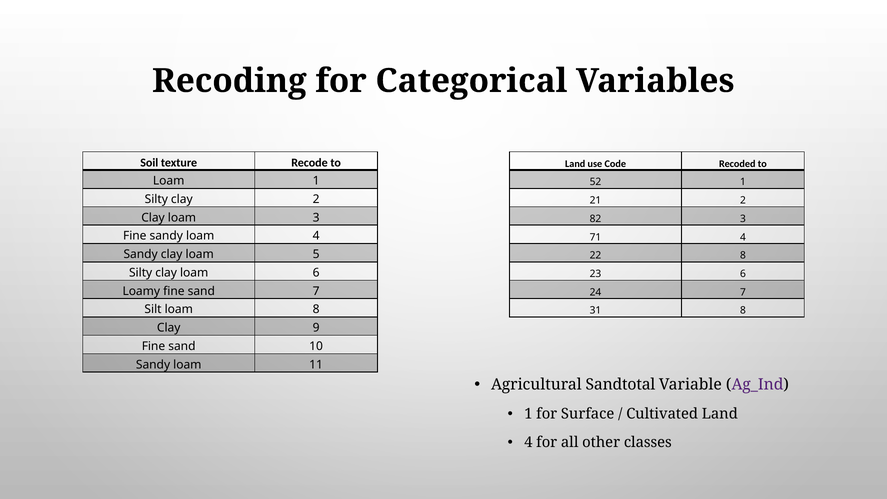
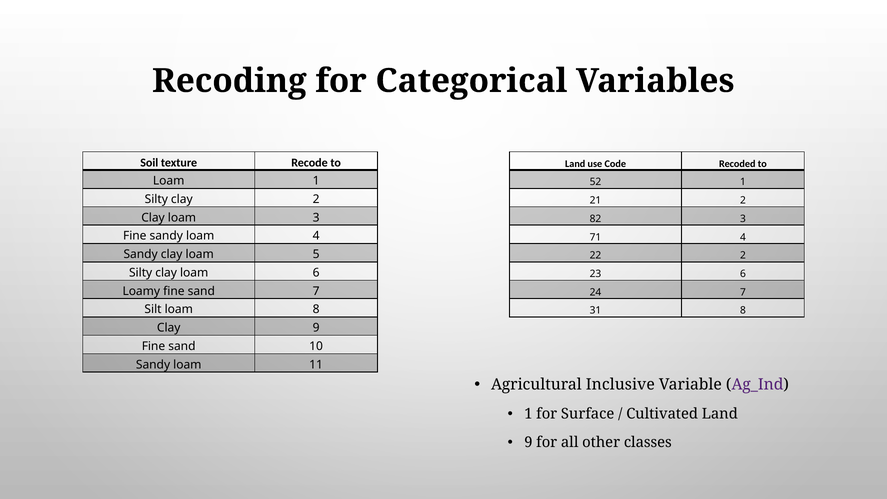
22 8: 8 -> 2 (743, 255)
Sandtotal: Sandtotal -> Inclusive (620, 385)
4: 4 -> 9 (528, 443)
